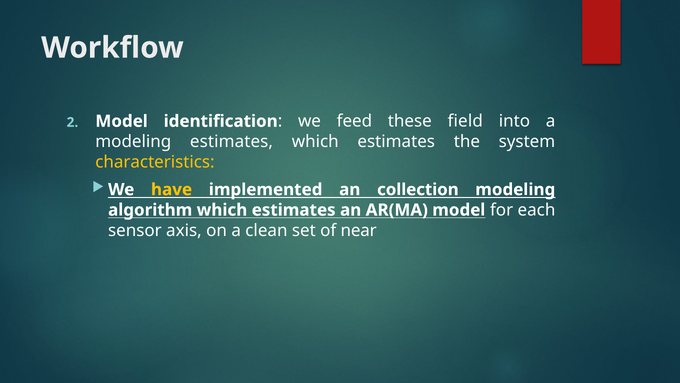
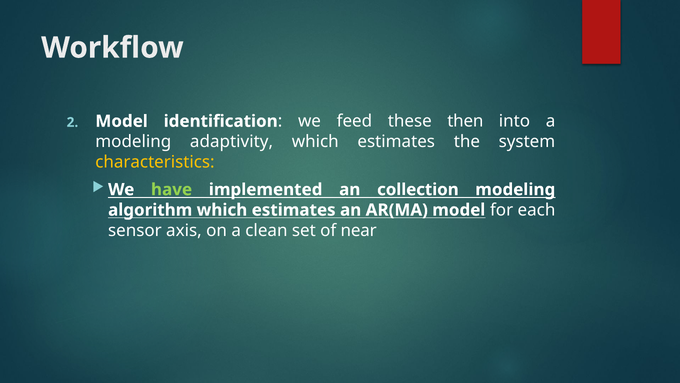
field: field -> then (465, 121)
modeling estimates: estimates -> adaptivity (232, 141)
have colour: yellow -> light green (172, 189)
